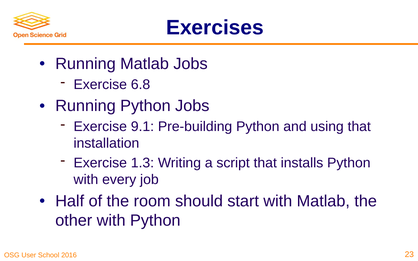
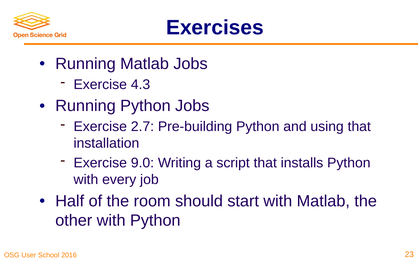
6.8: 6.8 -> 4.3 (141, 85)
9.1: 9.1 -> 2.7 (142, 127)
1.3: 1.3 -> 9.0 (142, 163)
